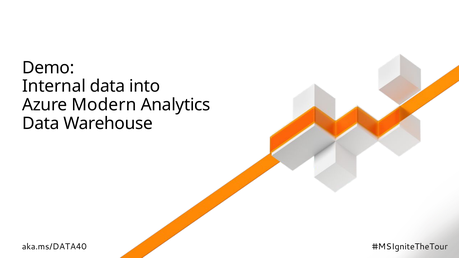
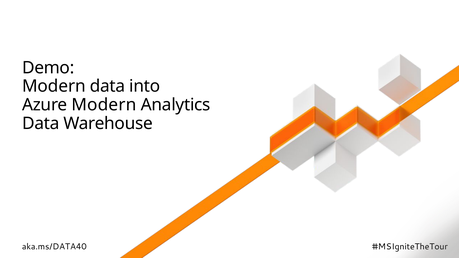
Internal: Internal -> Modern (54, 86)
